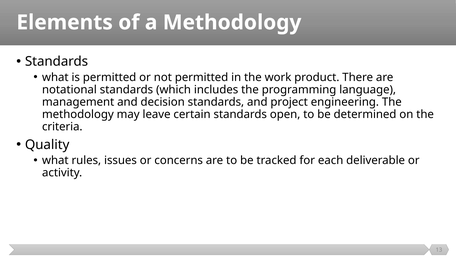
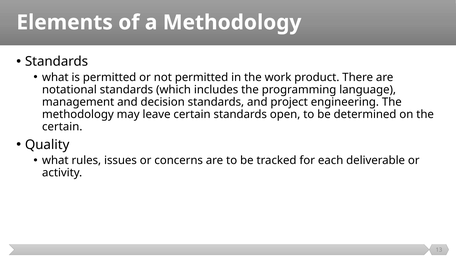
criteria: criteria -> certain (62, 126)
